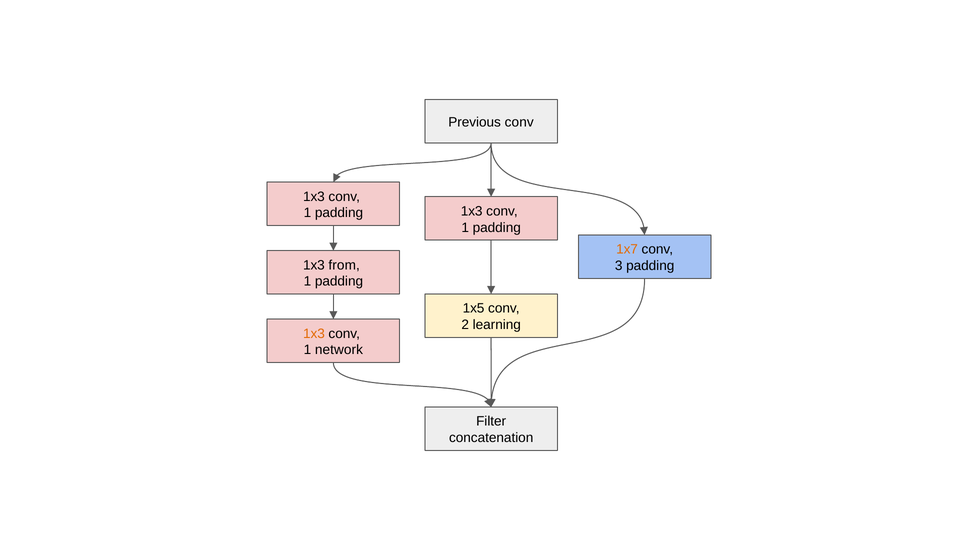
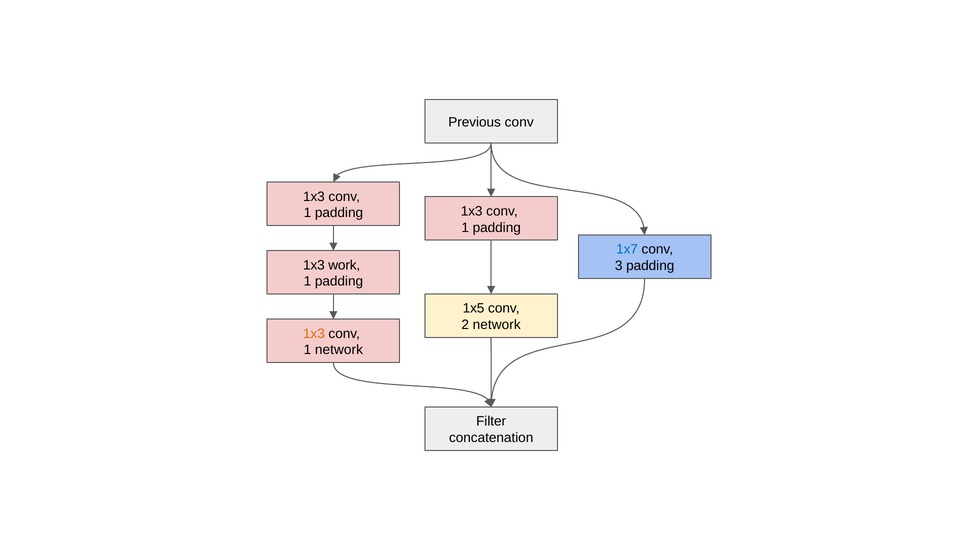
1x7 colour: orange -> blue (627, 250)
from: from -> work (344, 265)
2 learning: learning -> network (497, 325)
